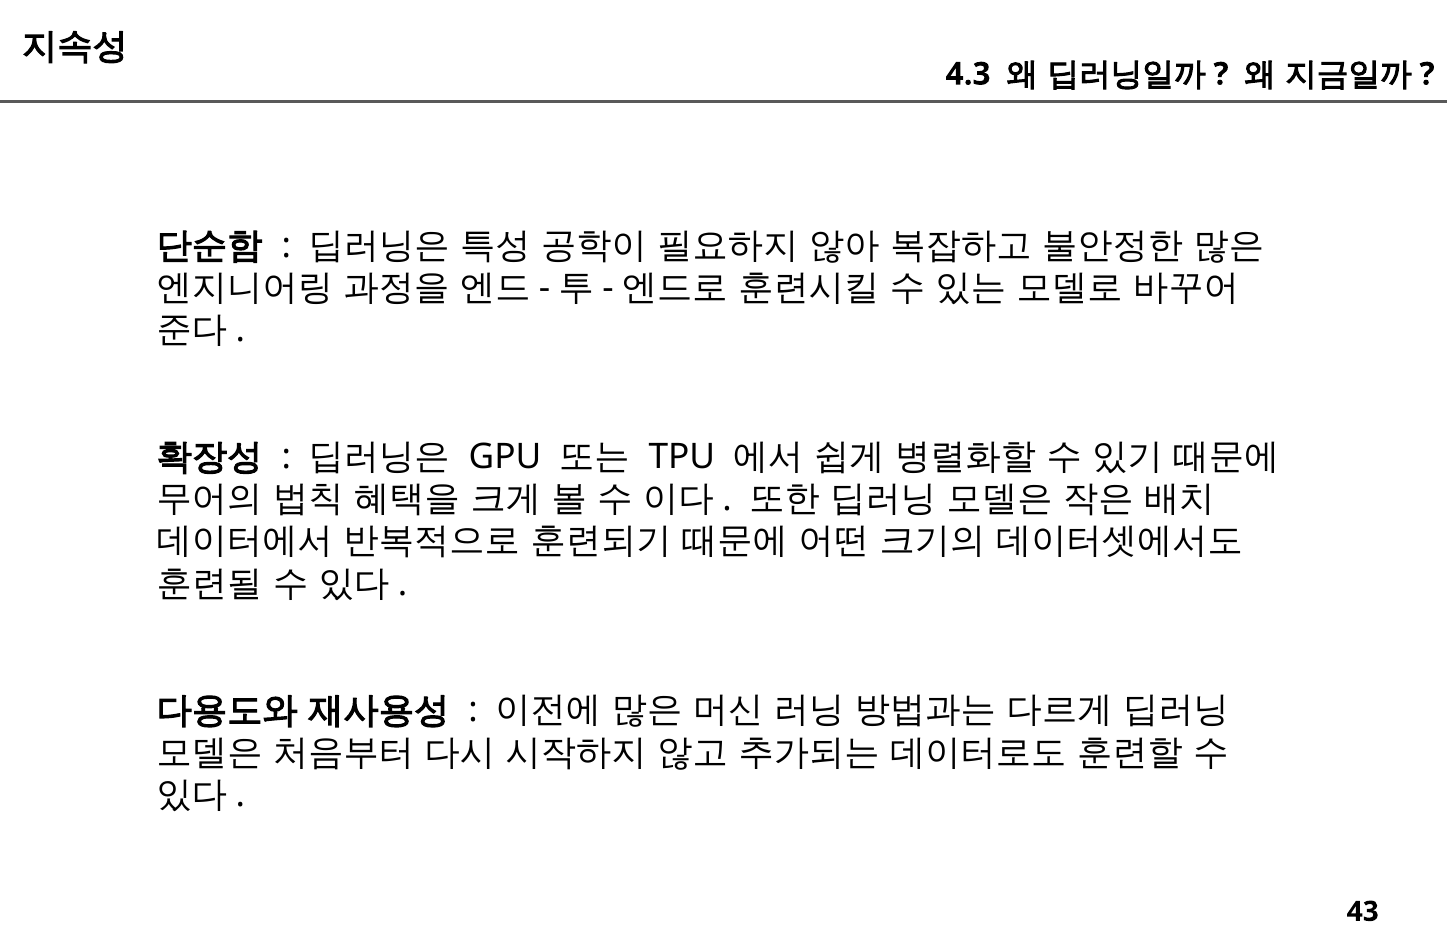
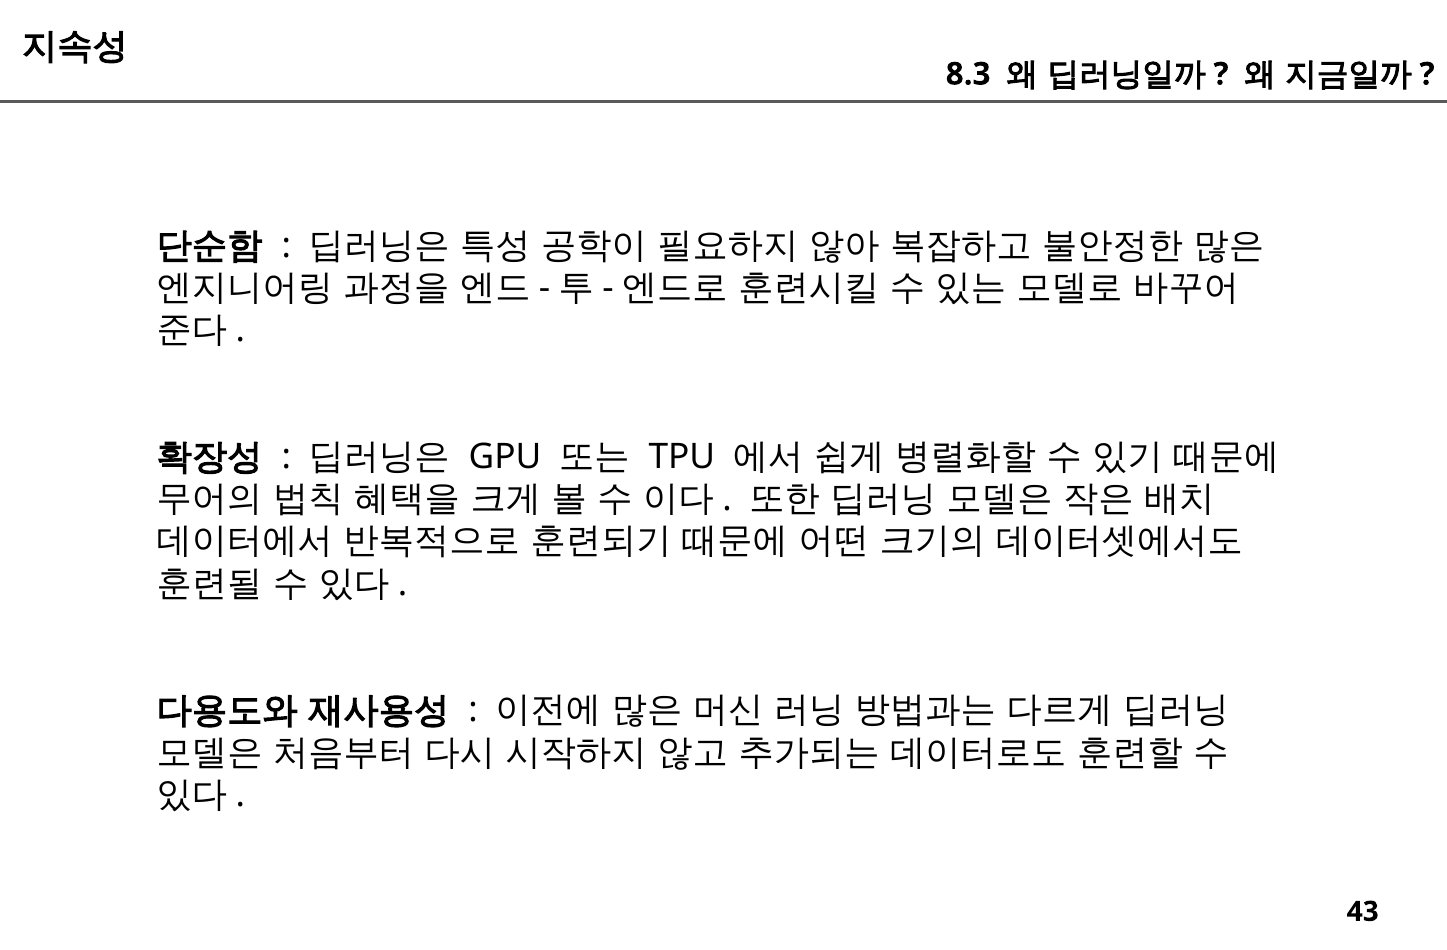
4.3: 4.3 -> 8.3 (968, 74)
